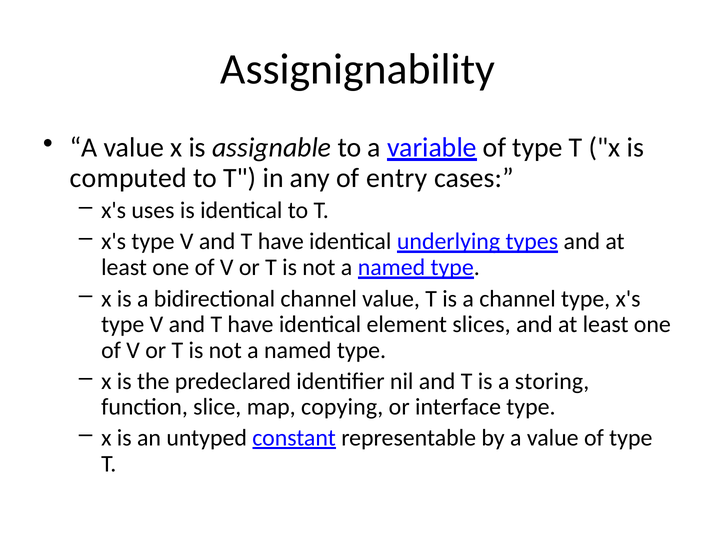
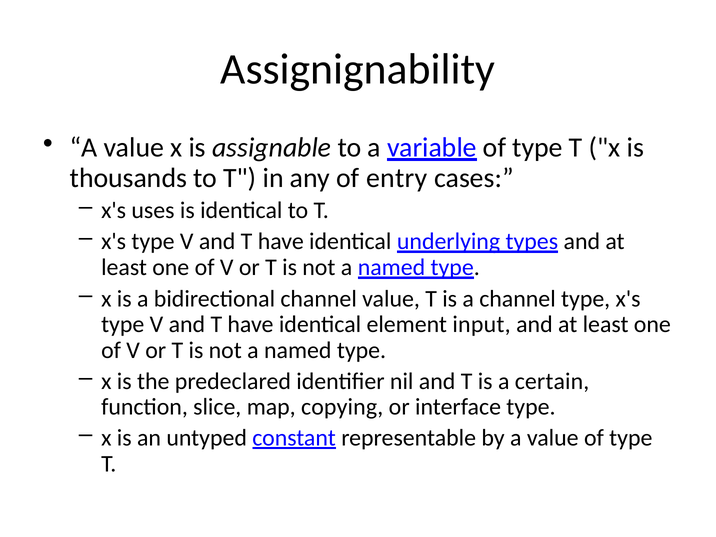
computed: computed -> thousands (128, 178)
slices: slices -> input (481, 325)
storing: storing -> certain (552, 381)
